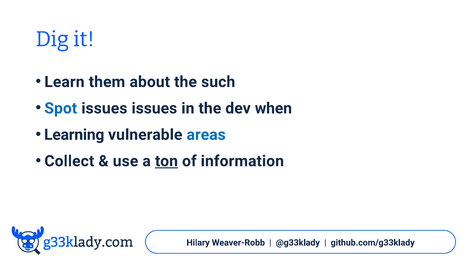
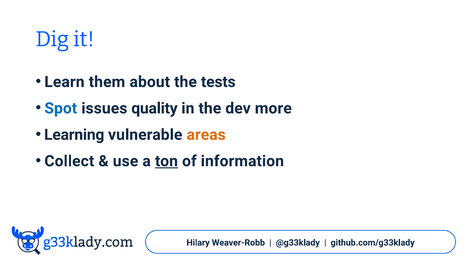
such: such -> tests (218, 82)
issues issues: issues -> quality (154, 109)
when: when -> more (273, 109)
areas colour: blue -> orange (206, 135)
